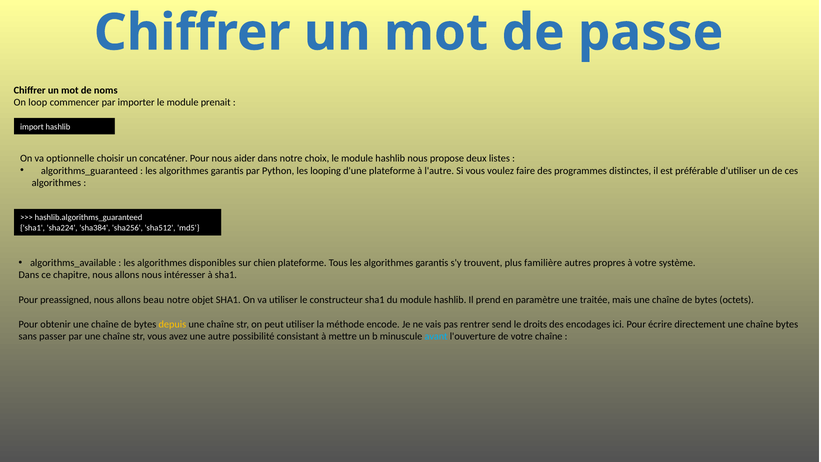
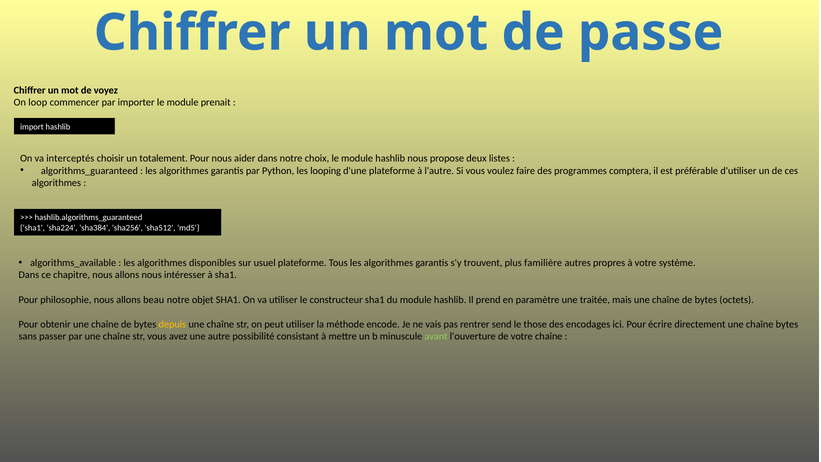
noms: noms -> voyez (106, 90)
optionnelle: optionnelle -> interceptés (70, 158)
concaténer: concaténer -> totalement (164, 158)
distinctes: distinctes -> comptera (630, 171)
chien: chien -> usuel (265, 263)
preassigned: preassigned -> philosophie (66, 300)
droits: droits -> those (535, 324)
avant colour: light blue -> light green (436, 336)
